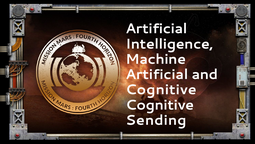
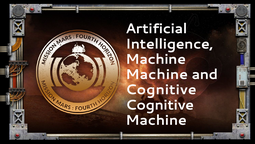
Artificial: Artificial -> Machine (157, 74)
Sending: Sending -> Machine (156, 120)
